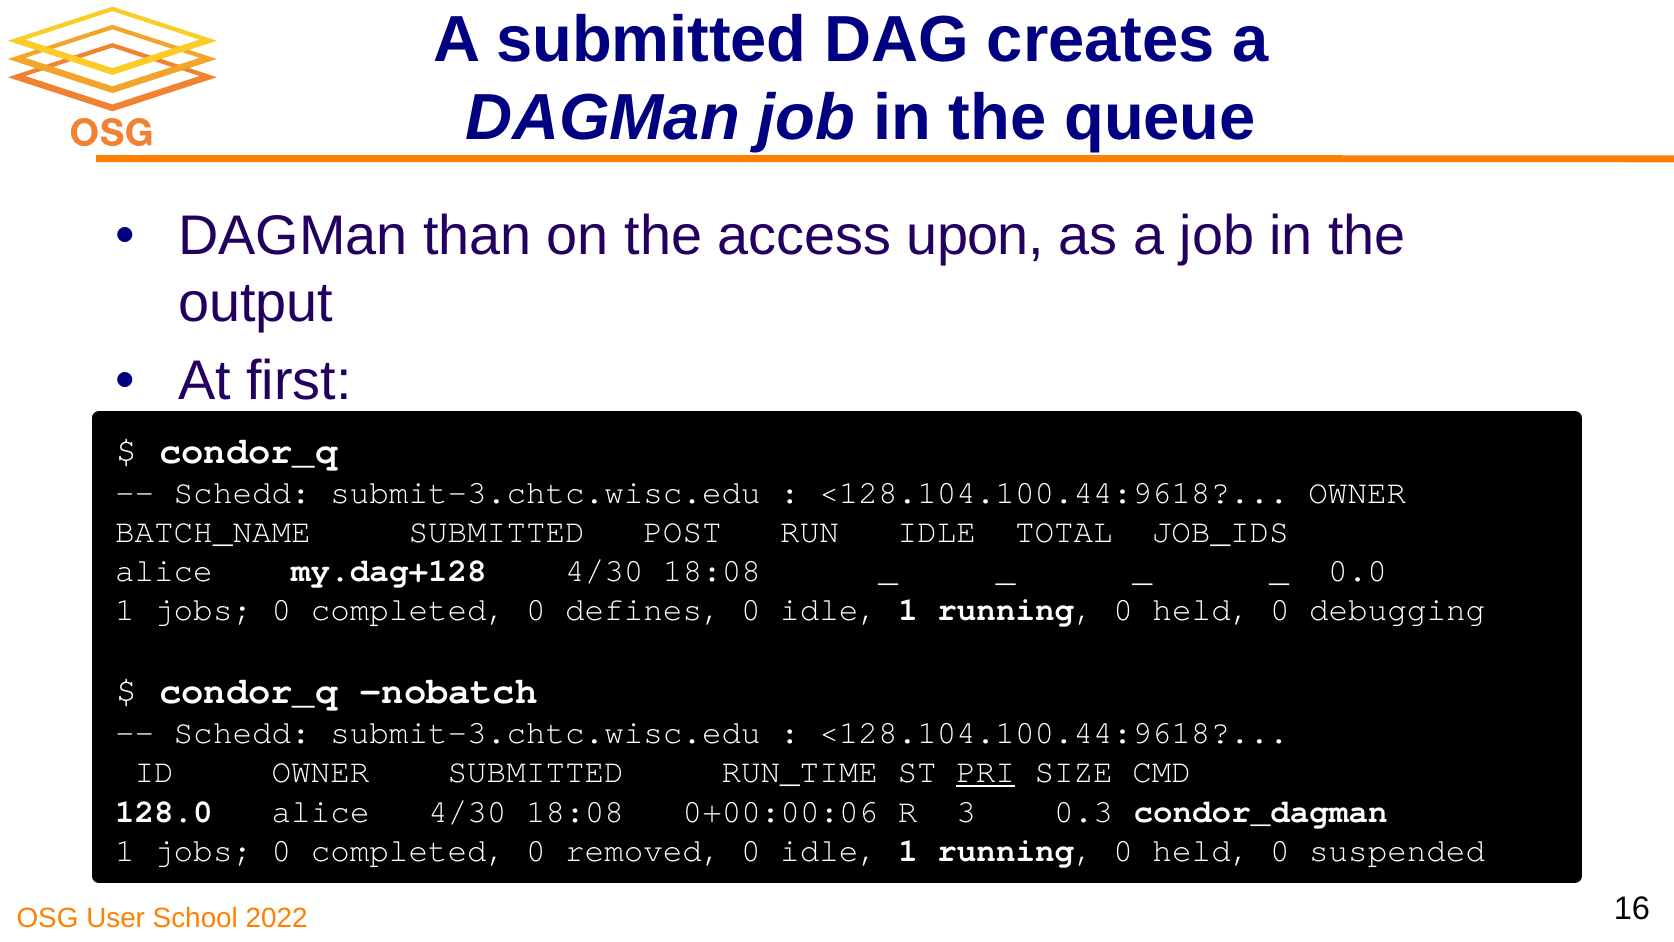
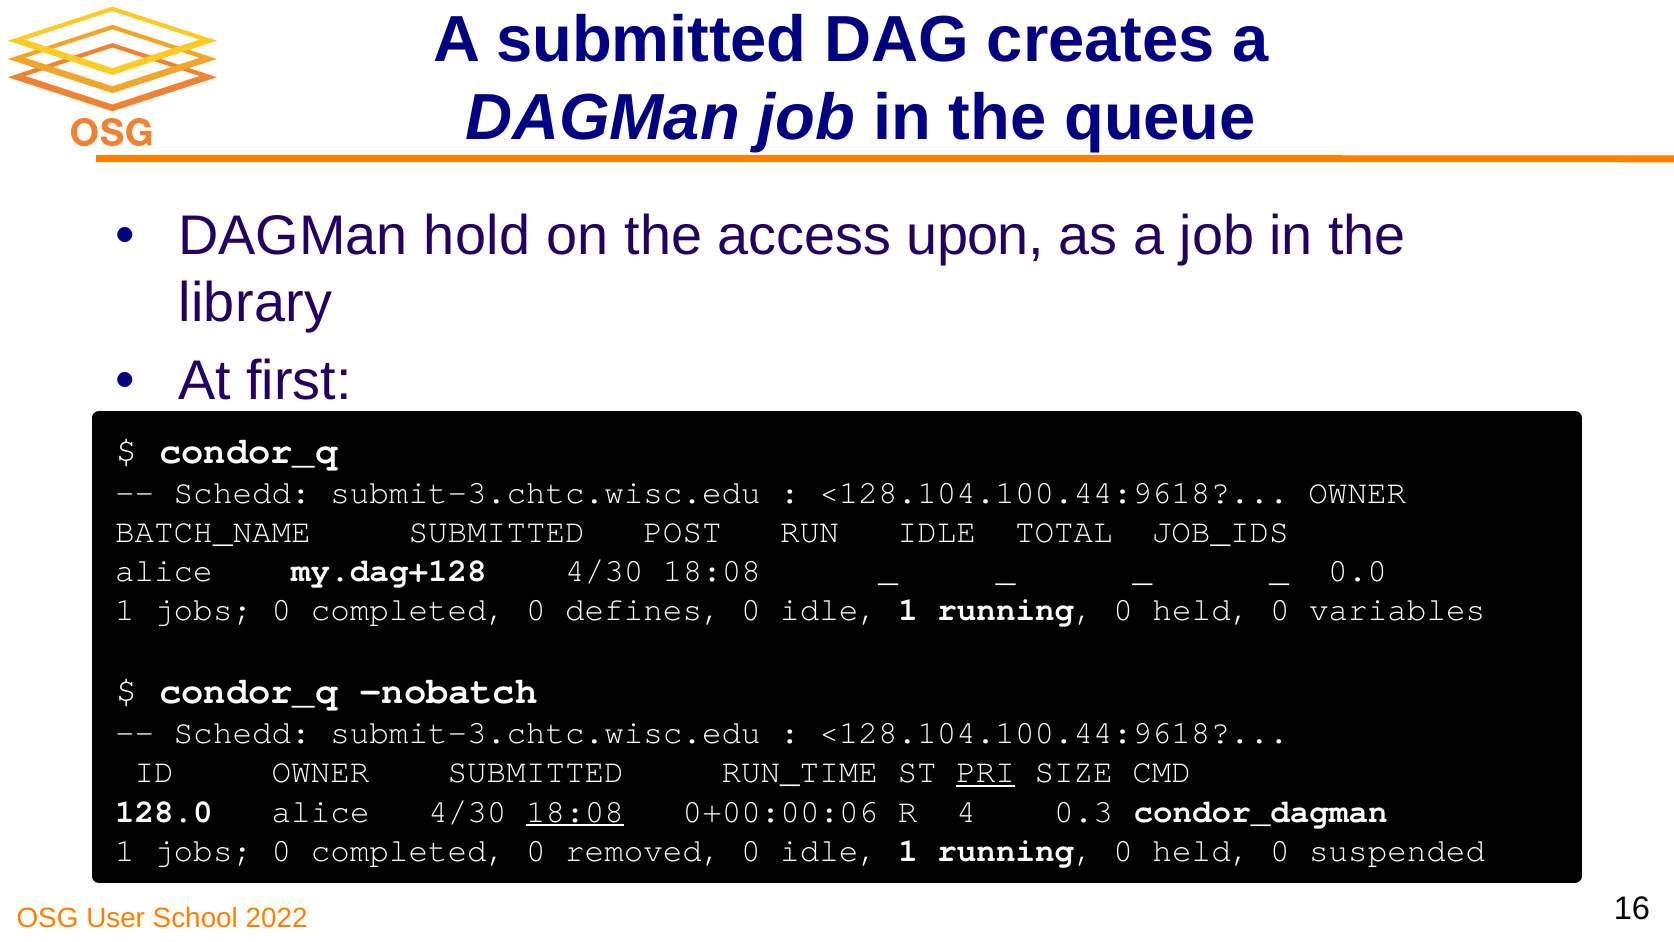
than: than -> hold (477, 236)
output: output -> library (256, 303)
debugging: debugging -> variables (1397, 610)
18:08 underline: none -> present (575, 811)
3: 3 -> 4 (966, 811)
